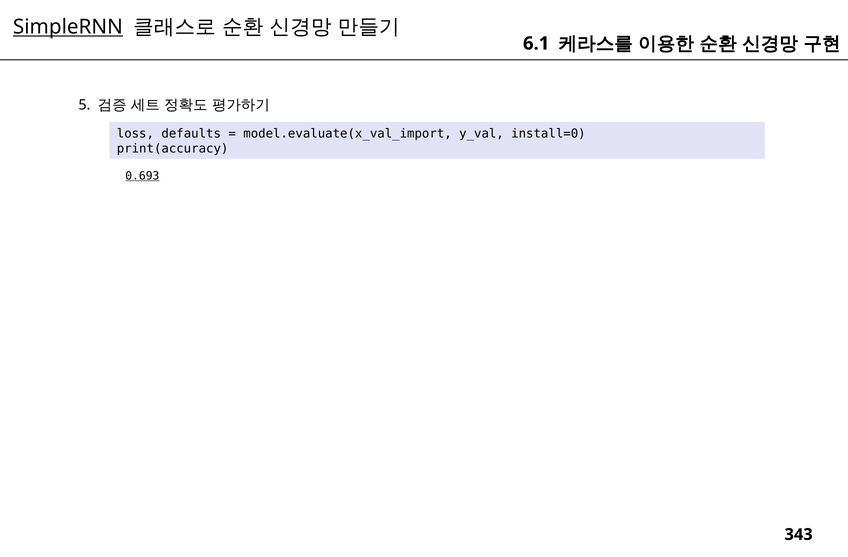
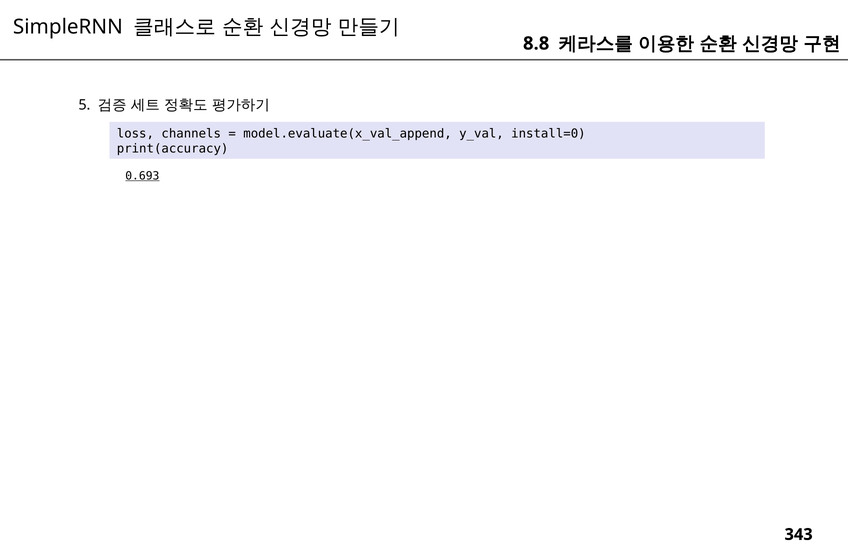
SimpleRNN underline: present -> none (68, 27)
6.1: 6.1 -> 8.8 (536, 43)
defaults: defaults -> channels (191, 134)
model.evaluate(x_val_import: model.evaluate(x_val_import -> model.evaluate(x_val_append (348, 134)
